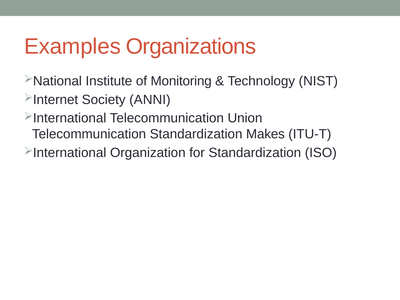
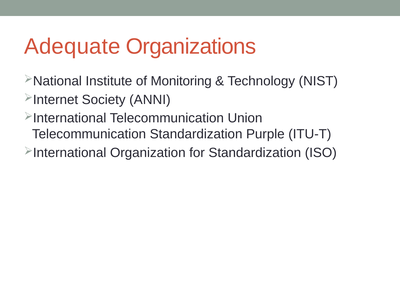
Examples: Examples -> Adequate (72, 47)
Makes: Makes -> Purple (265, 134)
